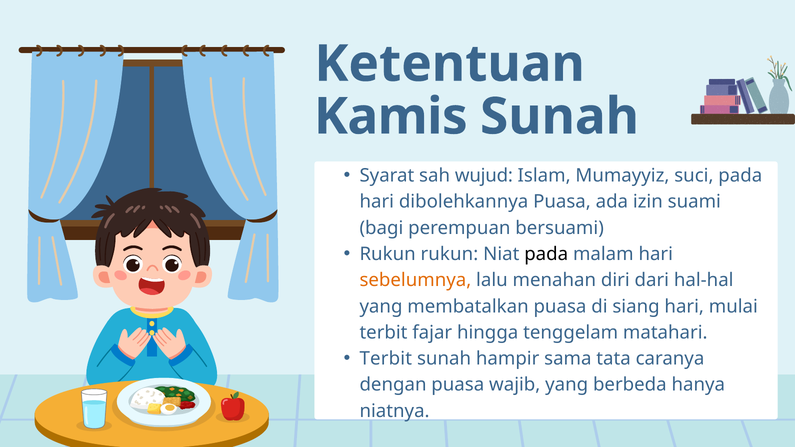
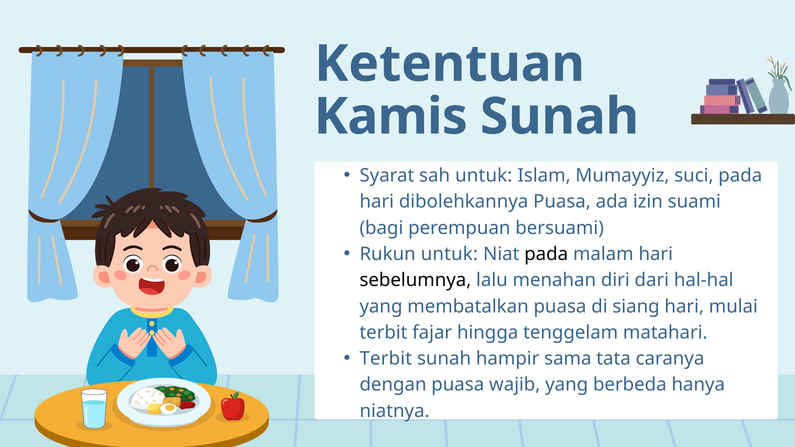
sah wujud: wujud -> untuk (484, 176)
Rukun rukun: rukun -> untuk (449, 254)
sebelumnya colour: orange -> black (415, 280)
